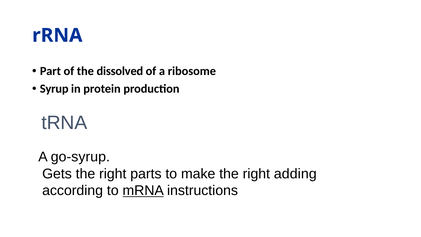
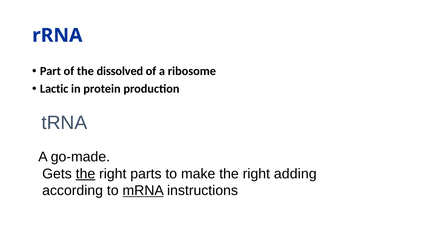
Syrup: Syrup -> Lactic (54, 89)
go-syrup: go-syrup -> go-made (80, 157)
the underline: none -> present (85, 174)
